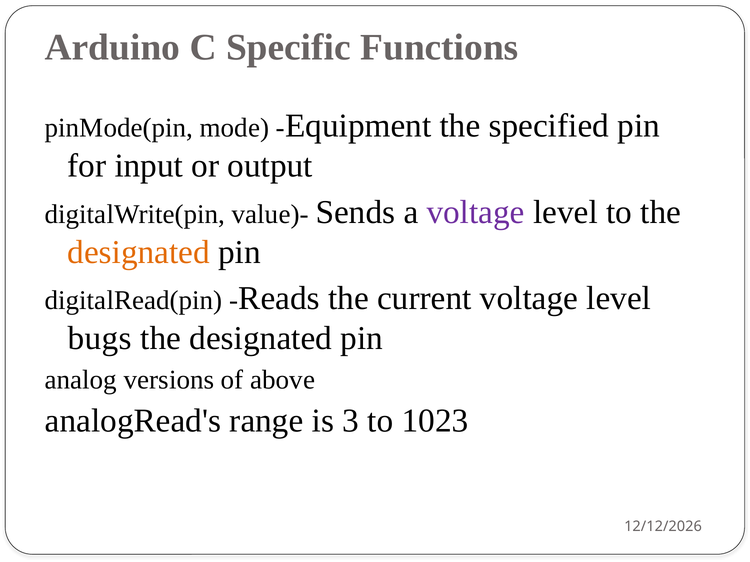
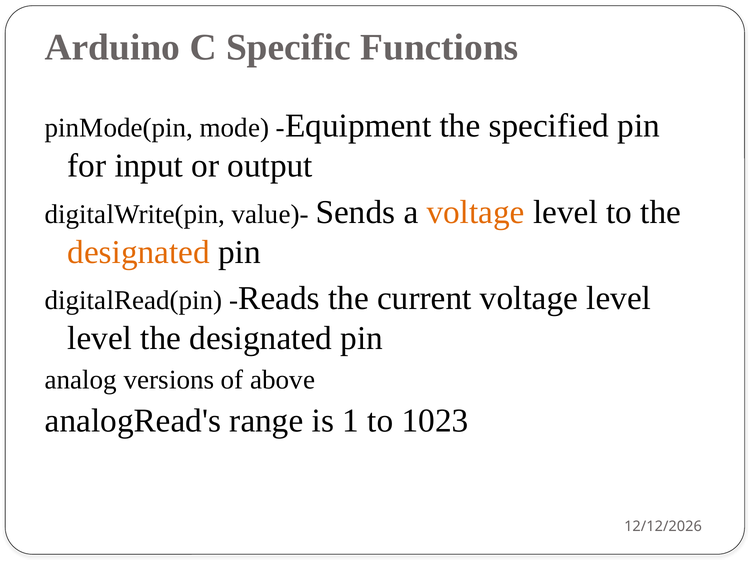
voltage colour: purple -> orange (476, 212)
bugs: bugs -> level (100, 338)
3: 3 -> 1 (351, 421)
